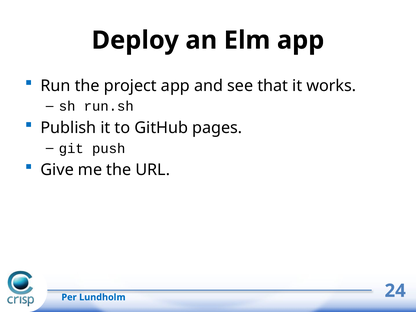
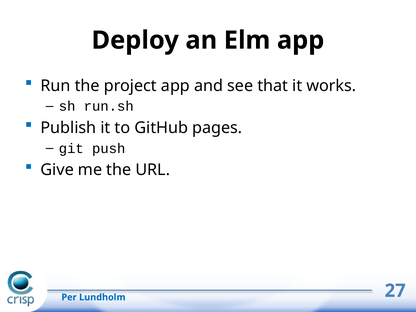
24: 24 -> 27 (395, 291)
